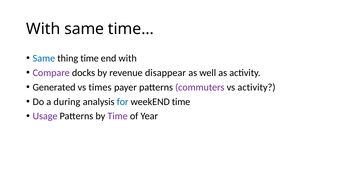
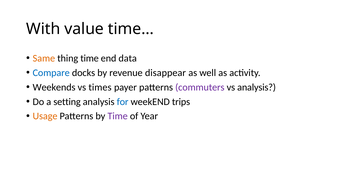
With same: same -> value (84, 29)
Same colour: blue -> orange (44, 58)
end with: with -> data (128, 58)
Compare colour: purple -> blue (51, 73)
Generated: Generated -> Weekends (54, 87)
vs activity: activity -> analysis (257, 87)
during: during -> setting (67, 101)
weekEND time: time -> trips (181, 101)
Usage colour: purple -> orange (45, 116)
